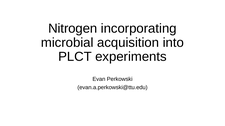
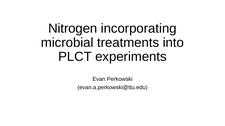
acquisition: acquisition -> treatments (128, 43)
